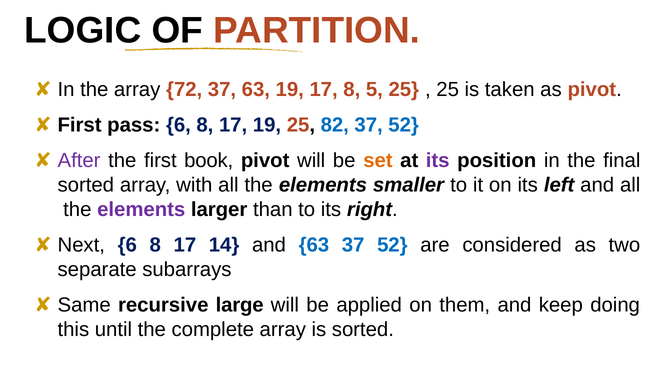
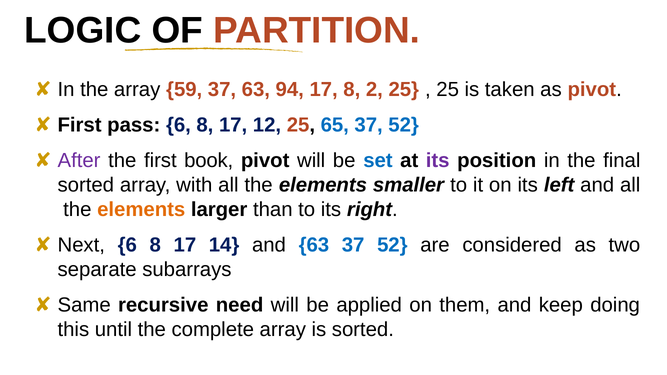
72: 72 -> 59 (184, 90)
63 19: 19 -> 94 (290, 90)
5: 5 -> 2 (374, 90)
17 19: 19 -> 12 (267, 125)
82: 82 -> 65 (335, 125)
set colour: orange -> blue (378, 161)
elements colour: purple -> orange (141, 210)
large: large -> need (240, 305)
